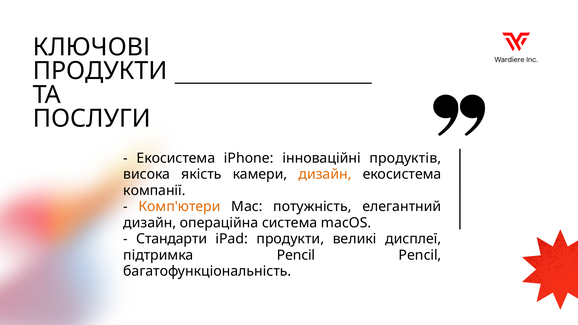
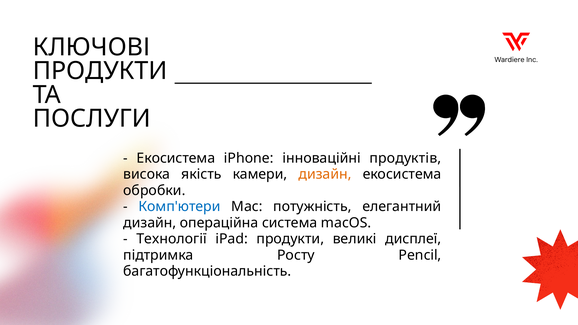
компанії: компанії -> обробки (154, 191)
Комп'ютери colour: orange -> blue (180, 207)
Стандарти: Стандарти -> Технології (172, 239)
підтримка Pencil: Pencil -> Росту (296, 255)
